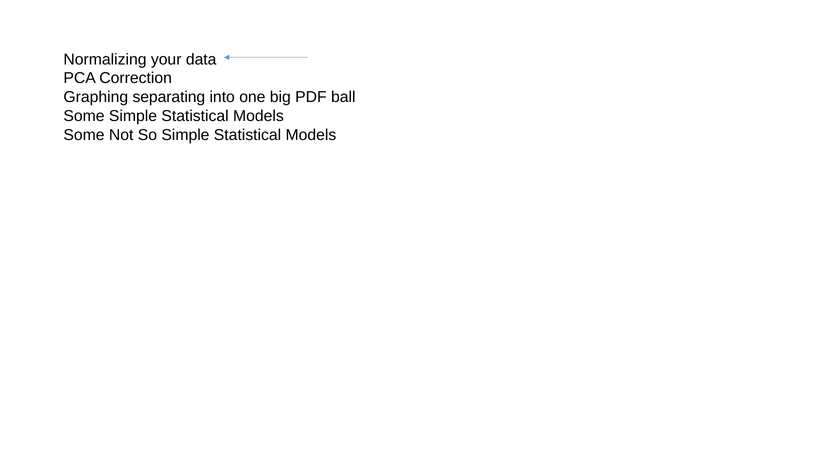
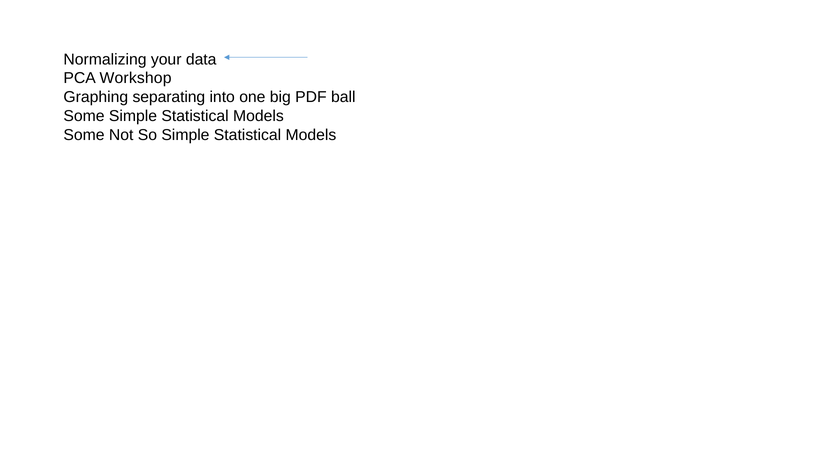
Correction: Correction -> Workshop (136, 78)
